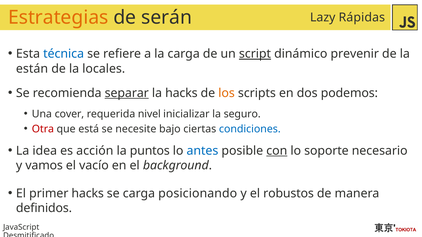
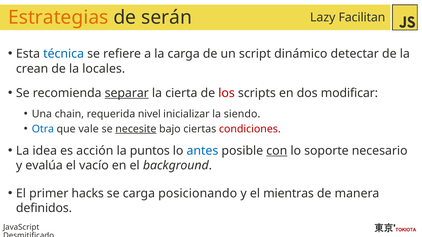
Rápidas: Rápidas -> Facilitan (362, 18)
script underline: present -> none (255, 54)
prevenir: prevenir -> detectar (355, 54)
están: están -> crean (32, 69)
la hacks: hacks -> cierta (181, 93)
los colour: orange -> red (227, 93)
podemos: podemos -> modificar (349, 93)
cover: cover -> chain (69, 114)
seguro: seguro -> siendo (242, 114)
Otra colour: red -> blue (43, 129)
está: está -> vale (89, 129)
necesite underline: none -> present (136, 129)
condiciones colour: blue -> red (250, 129)
vamos: vamos -> evalúa (44, 166)
robustos: robustos -> mientras (289, 194)
